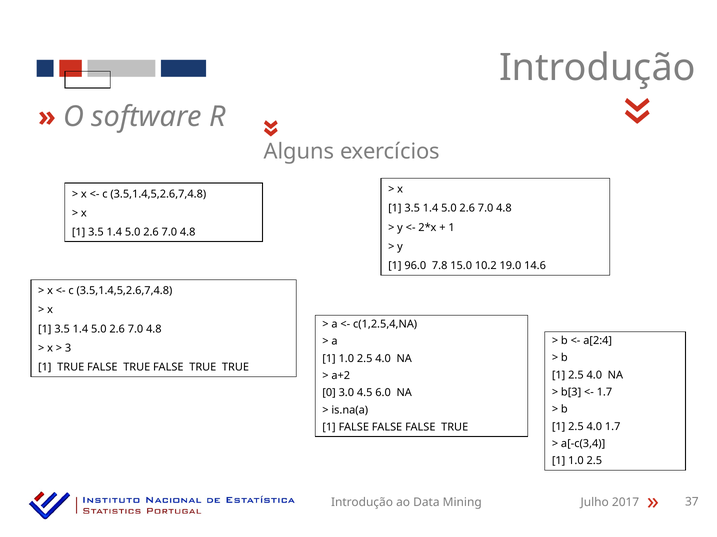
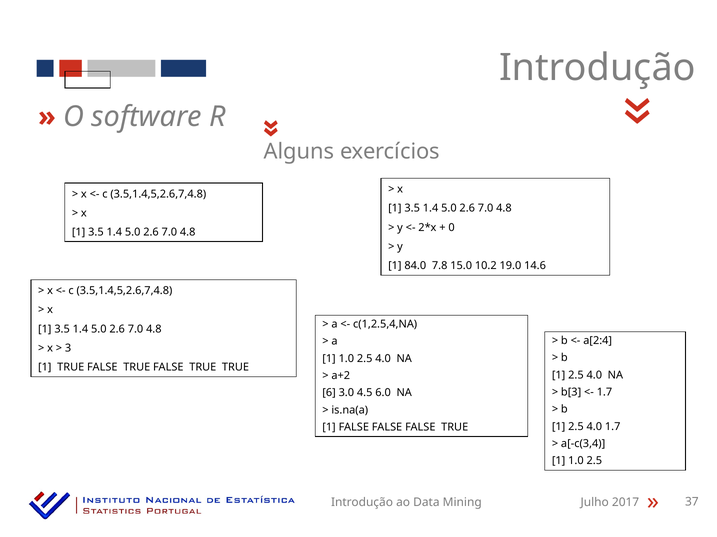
1: 1 -> 0 (452, 228)
96.0: 96.0 -> 84.0 (415, 266)
0: 0 -> 6 (329, 393)
